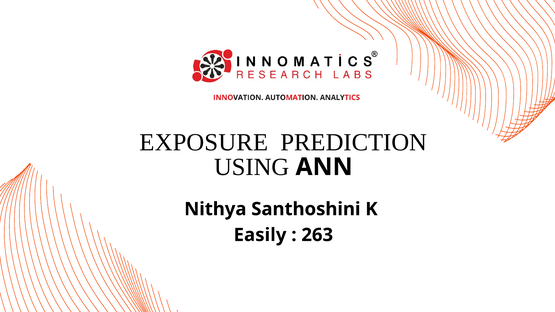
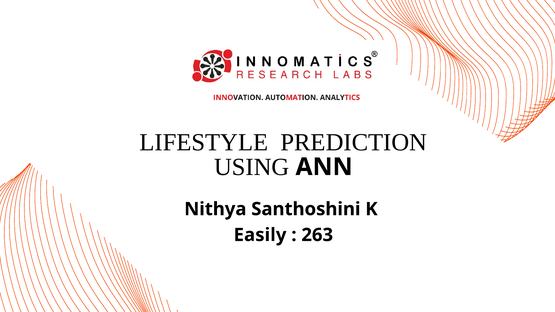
EXPOSURE: EXPOSURE -> LIFESTYLE (204, 142)
